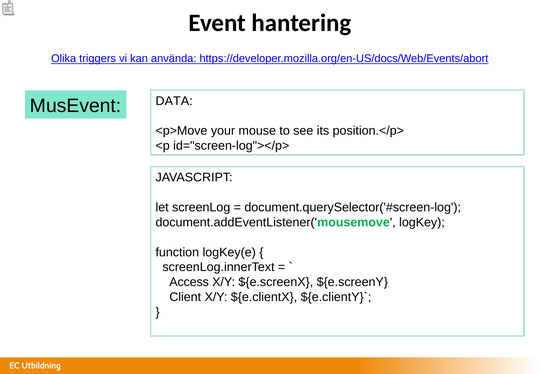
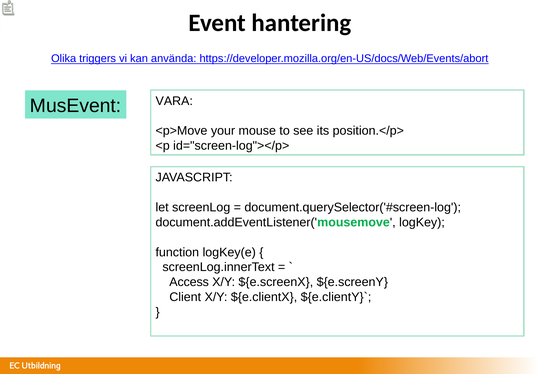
DATA: DATA -> VARA (174, 101)
